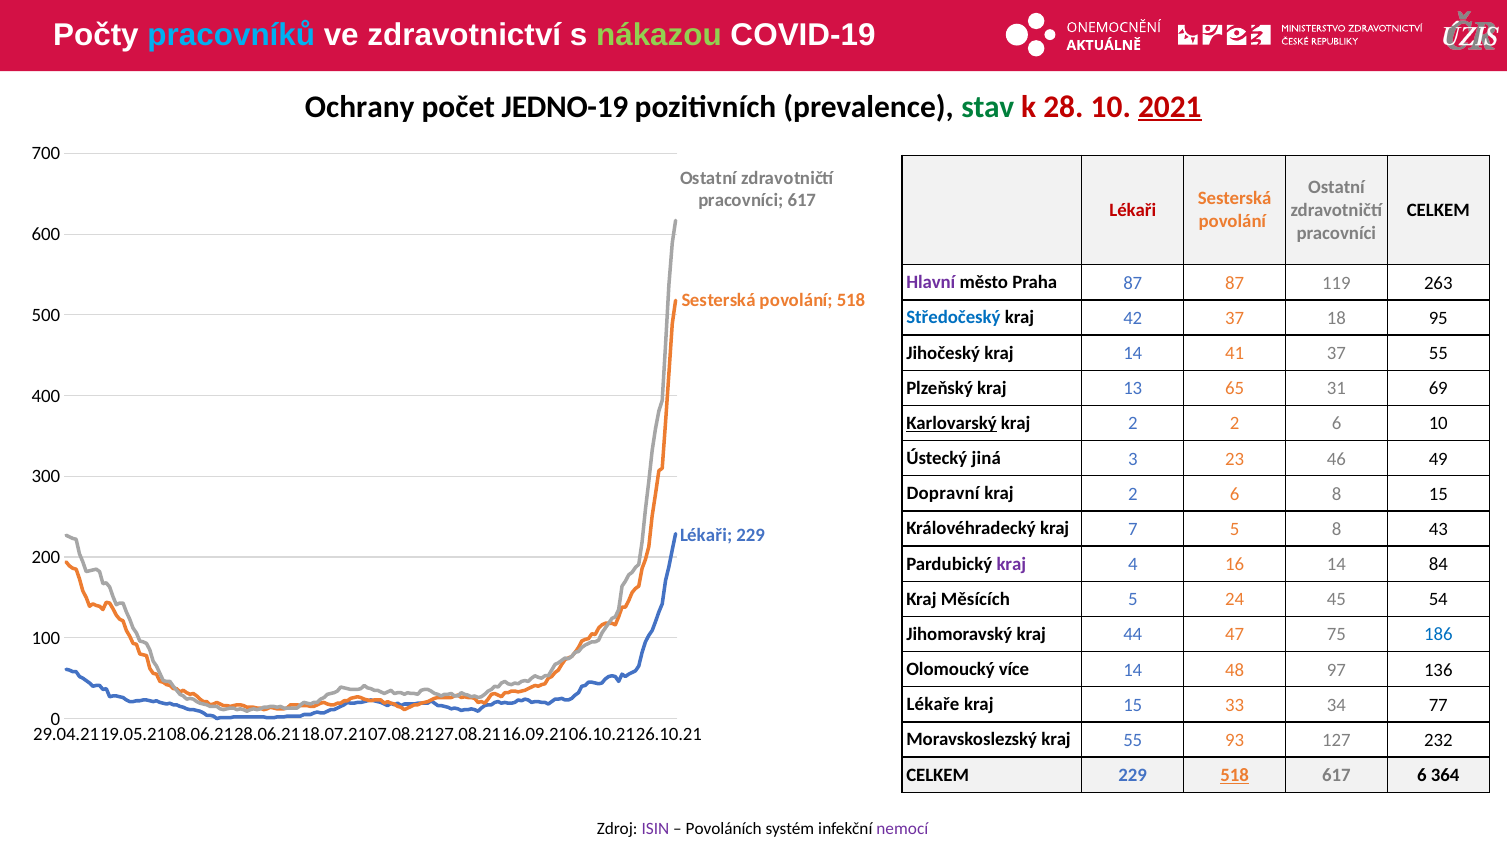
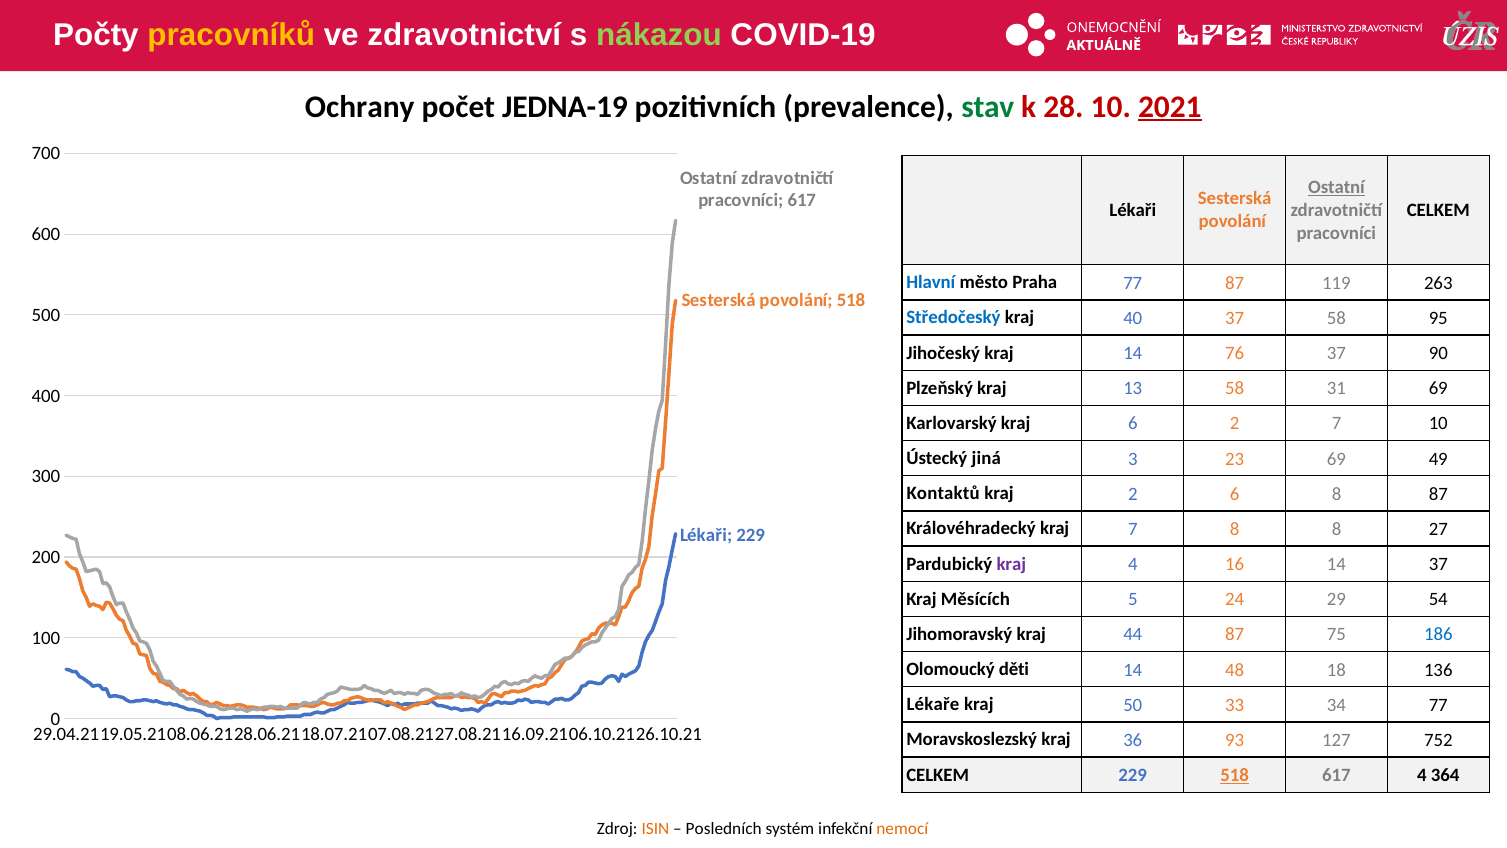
pracovníků colour: light blue -> yellow (231, 35)
JEDNO-19: JEDNO-19 -> JEDNA-19 (565, 107)
Ostatní underline: none -> present (1336, 187)
Lékaři colour: red -> black (1133, 210)
Hlavní colour: purple -> blue (931, 282)
Praha 87: 87 -> 77 (1133, 283)
42: 42 -> 40 (1133, 318)
37 18: 18 -> 58 (1336, 318)
41: 41 -> 76 (1235, 353)
37 55: 55 -> 90 (1438, 353)
13 65: 65 -> 58 (1235, 388)
Karlovarský underline: present -> none (951, 423)
2: 2 -> 6 (1133, 424)
6: 6 -> 7 (1337, 424)
23 46: 46 -> 69 (1336, 459)
Dopravní: Dopravní -> Kontaktů (943, 493)
8 15: 15 -> 87 (1438, 494)
7 5: 5 -> 8 (1235, 529)
43: 43 -> 27 (1438, 529)
14 84: 84 -> 37 (1438, 564)
45: 45 -> 29 (1336, 599)
44 47: 47 -> 87 (1235, 635)
více: více -> děti (1014, 669)
97: 97 -> 18 (1336, 670)
kraj 15: 15 -> 50 (1133, 705)
kraj 55: 55 -> 36 (1133, 740)
232: 232 -> 752 (1438, 740)
617 6: 6 -> 4 (1422, 775)
ISIN colour: purple -> orange (655, 829)
Povoláních: Povoláních -> Posledních (724, 829)
nemocí colour: purple -> orange (902, 829)
